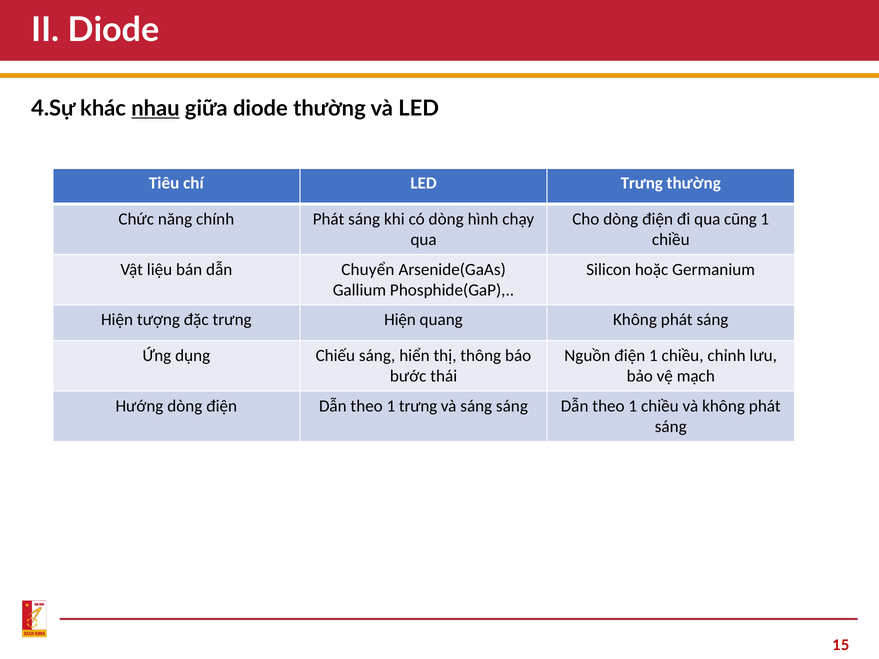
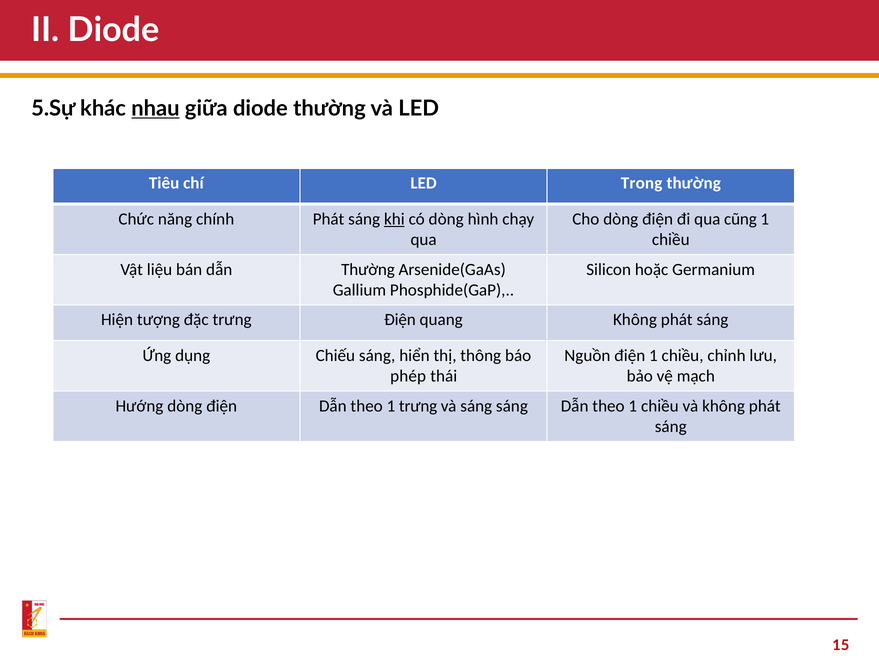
4.Sự: 4.Sự -> 5.Sự (53, 109)
LED Trưng: Trưng -> Trong (642, 183)
khi underline: none -> present (394, 219)
dẫn Chuyển: Chuyển -> Thường (368, 270)
trưng Hiện: Hiện -> Điện (400, 320)
bước: bước -> phép (408, 376)
